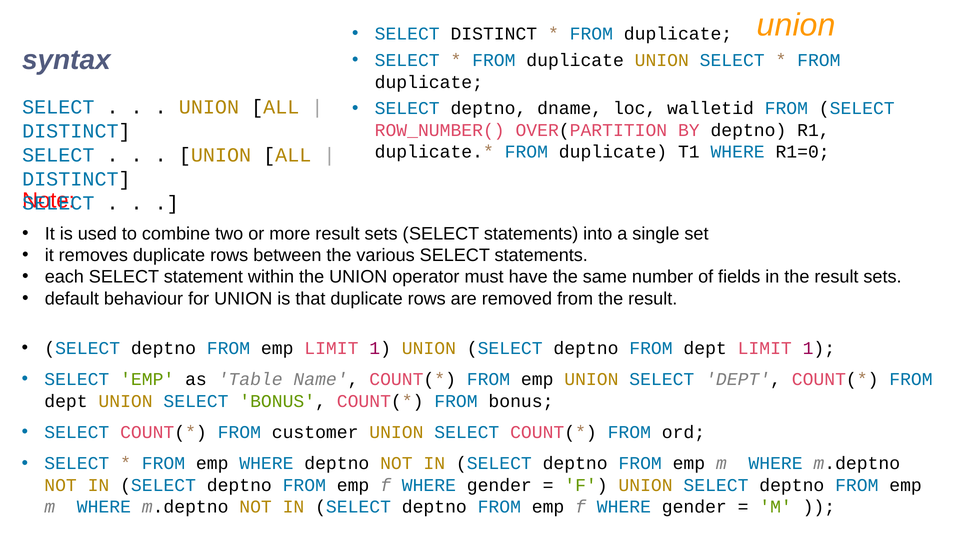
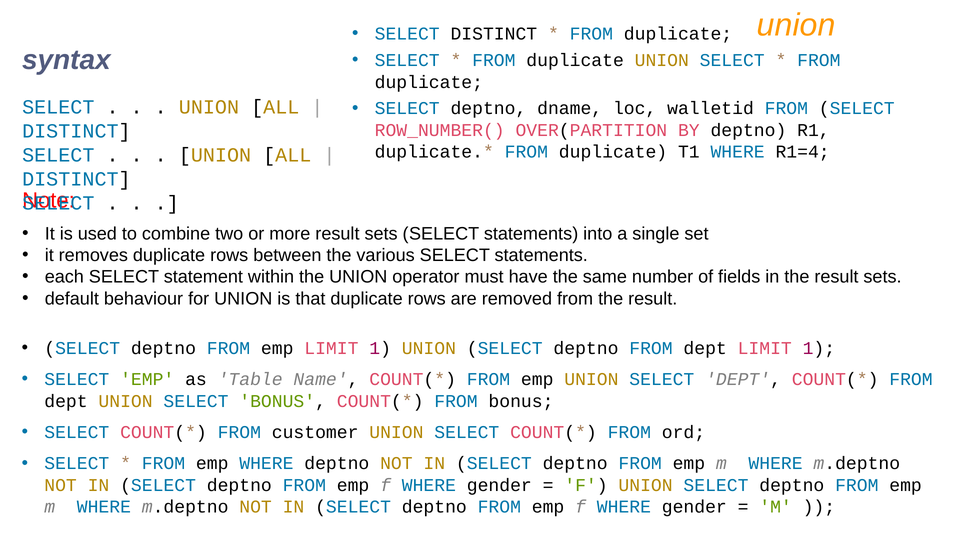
R1=0: R1=0 -> R1=4 (803, 152)
